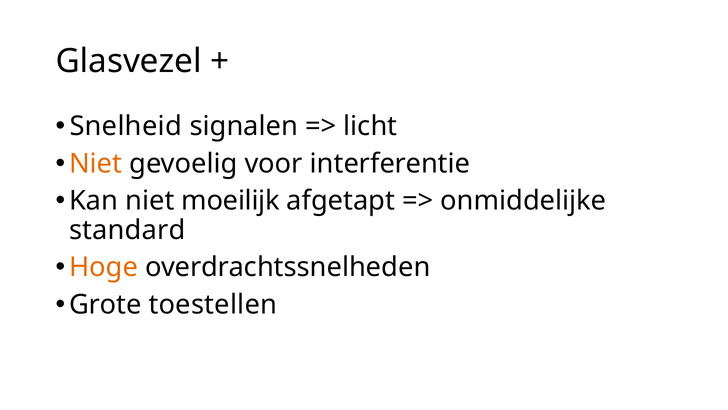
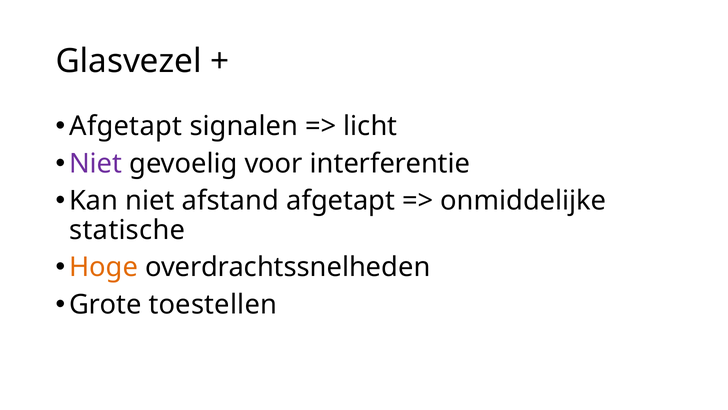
Snelheid: Snelheid -> Afgetapt (126, 126)
Niet colour: orange -> purple (96, 163)
moeilijk: moeilijk -> afstand (230, 200)
standard: standard -> statische (127, 230)
